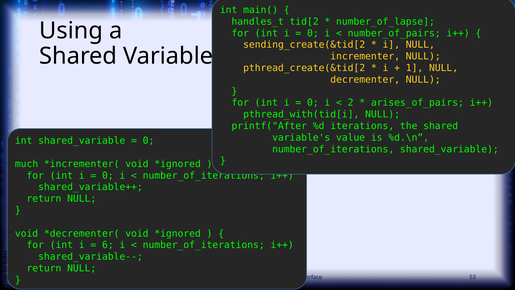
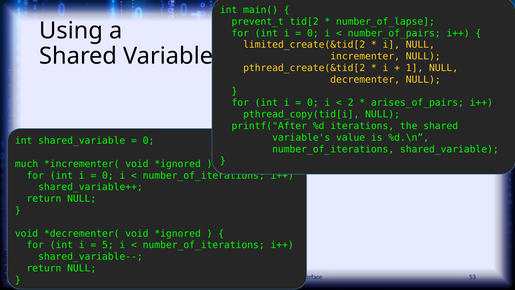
handles_t: handles_t -> prevent_t (258, 22)
sending_create(&tid[2: sending_create(&tid[2 -> limited_create(&tid[2 (304, 45)
pthread_with(tid[i: pthread_with(tid[i -> pthread_copy(tid[i (301, 114)
6: 6 -> 5 (108, 245)
